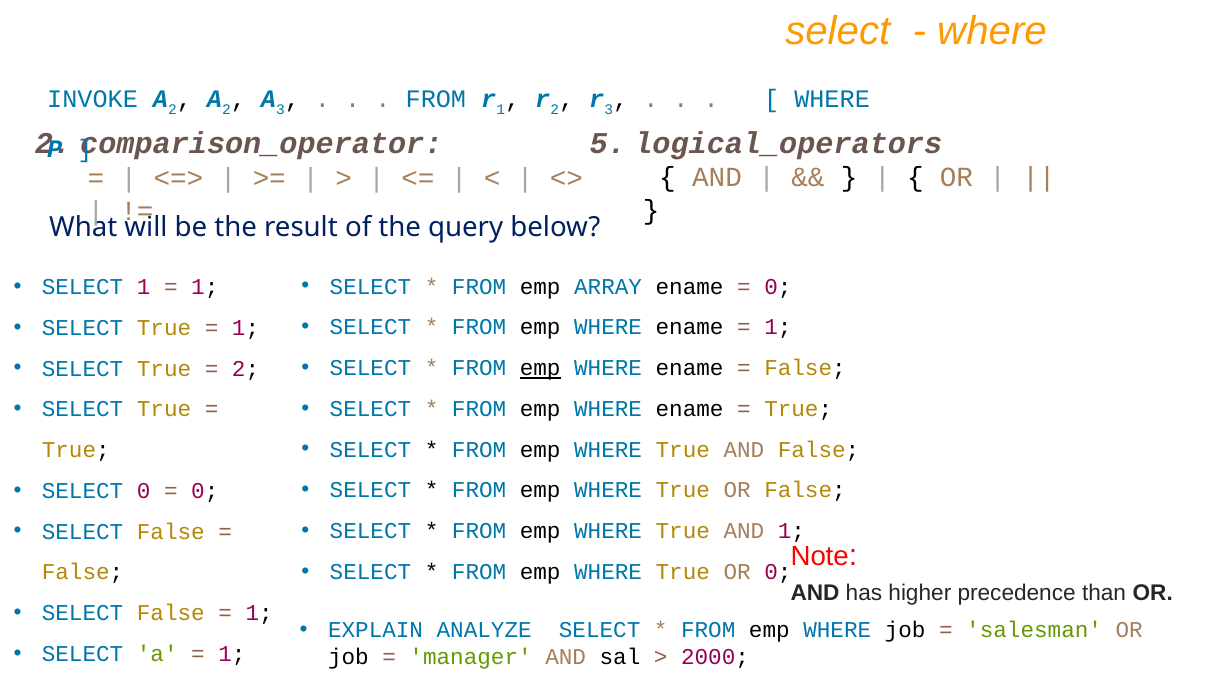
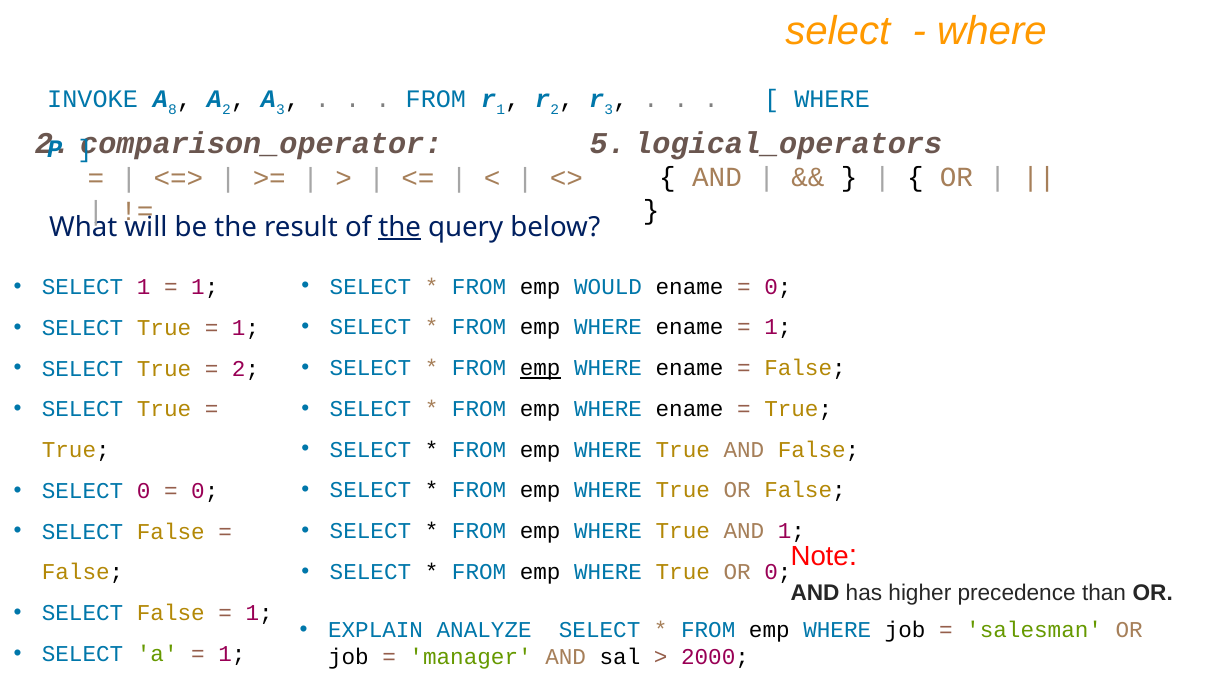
2: 2 -> 8 (172, 109)
the underline: none -> present (400, 227)
ARRAY: ARRAY -> WOULD (608, 287)
